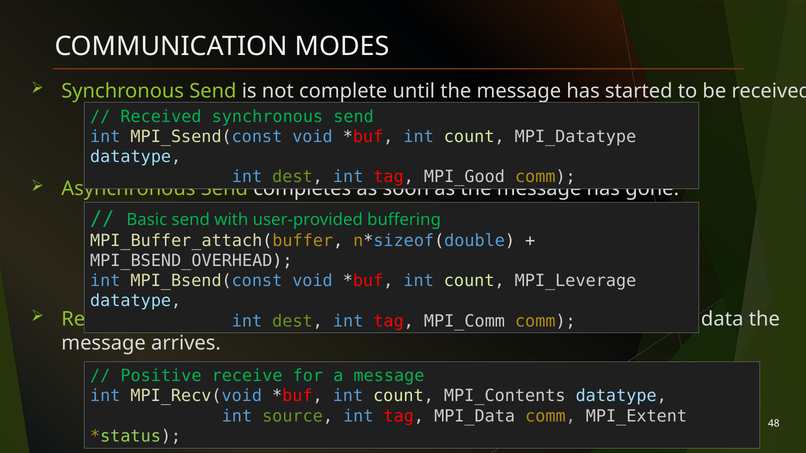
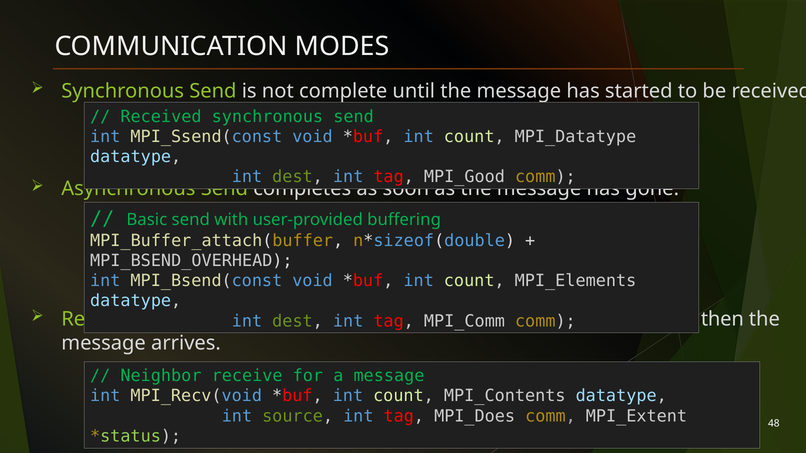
MPI_Leverage: MPI_Leverage -> MPI_Elements (575, 281)
data: data -> then (722, 319)
Positive: Positive -> Neighbor (161, 376)
MPI_Data: MPI_Data -> MPI_Does (475, 416)
